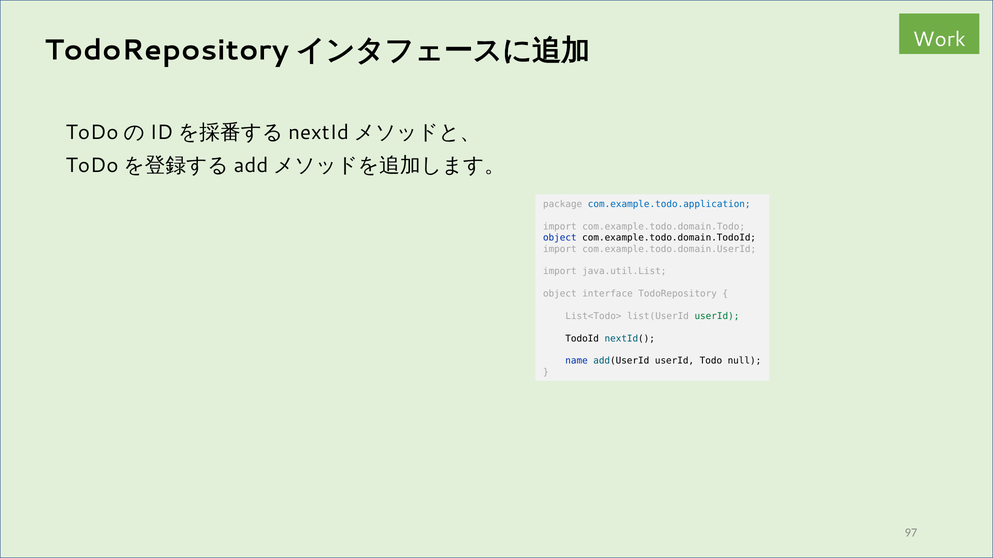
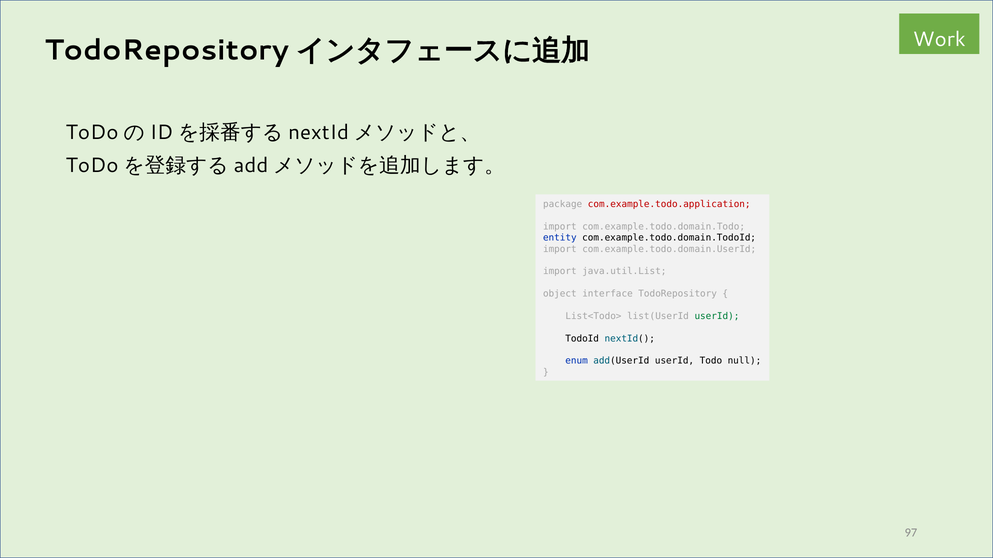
com.example.todo.application colour: blue -> red (669, 204)
object: object -> entity (560, 238)
name: name -> enum (577, 361)
